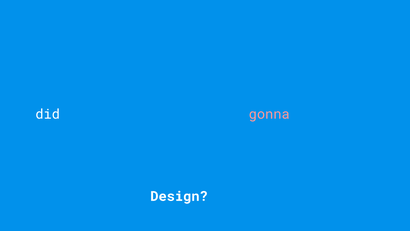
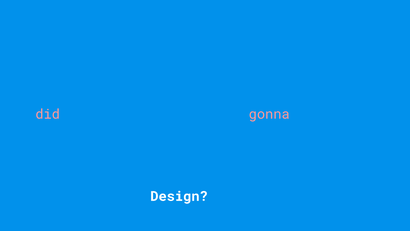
did colour: white -> pink (48, 114)
